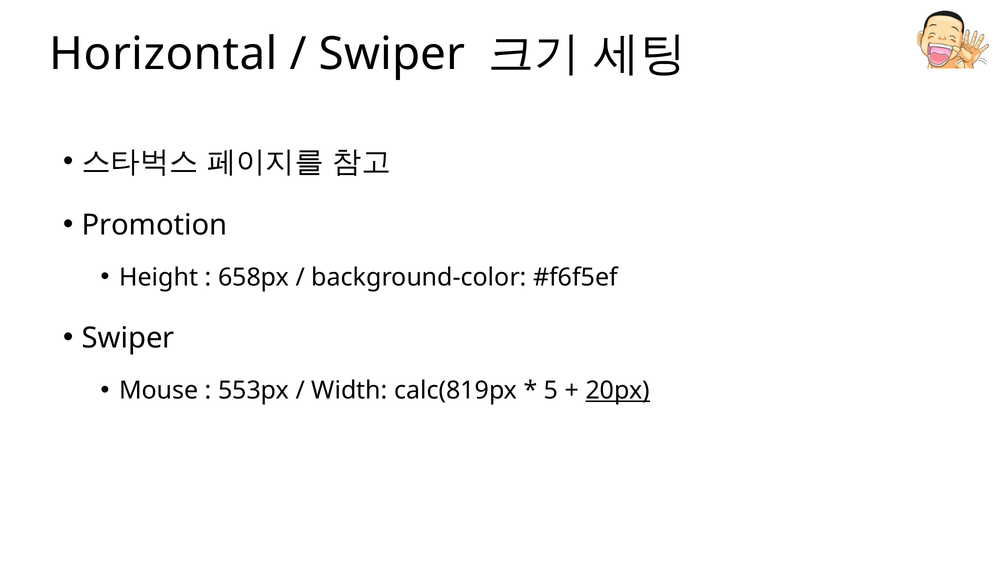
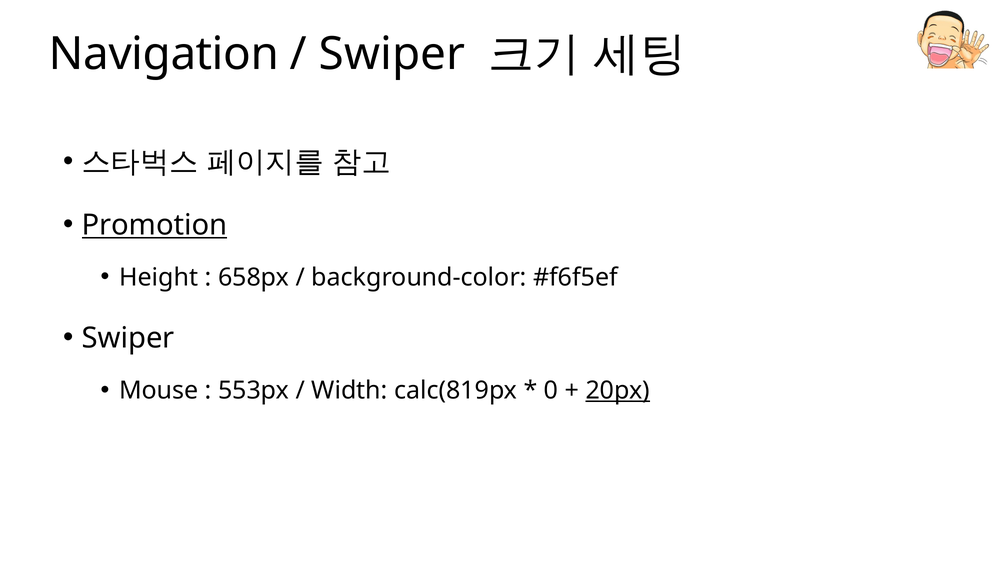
Horizontal: Horizontal -> Navigation (164, 54)
Promotion underline: none -> present (154, 225)
5: 5 -> 0 (551, 391)
